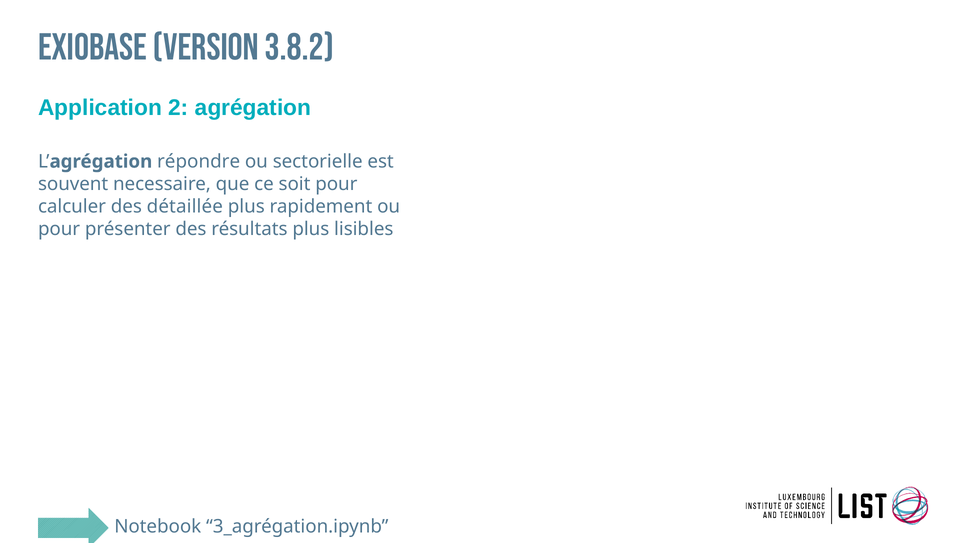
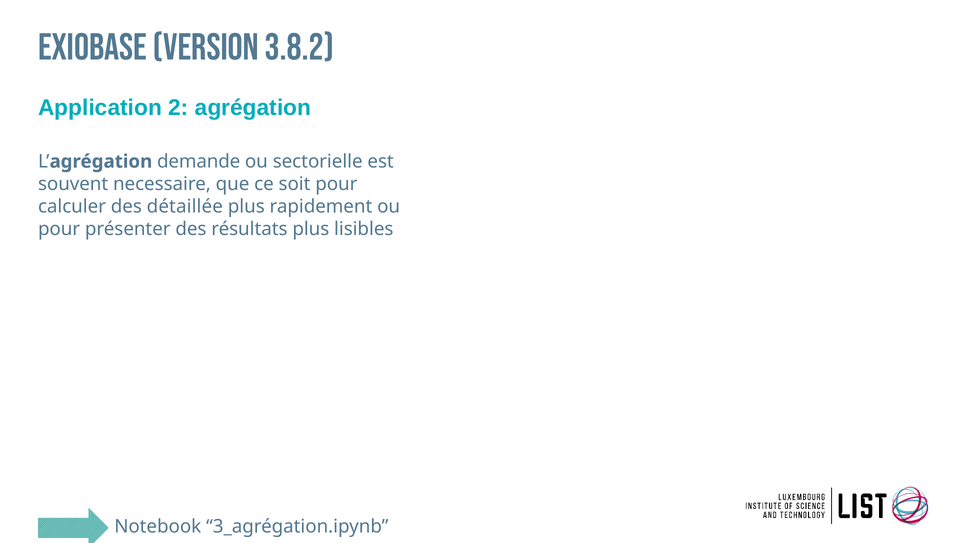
répondre: répondre -> demande (199, 162)
